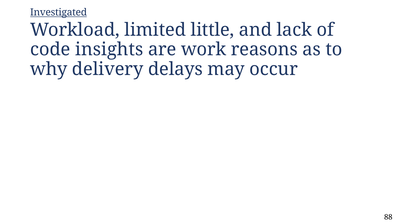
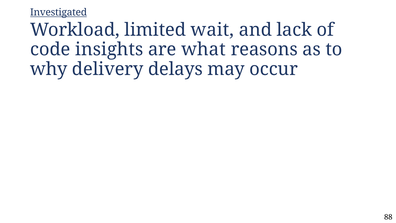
little: little -> wait (212, 30)
work: work -> what (204, 49)
